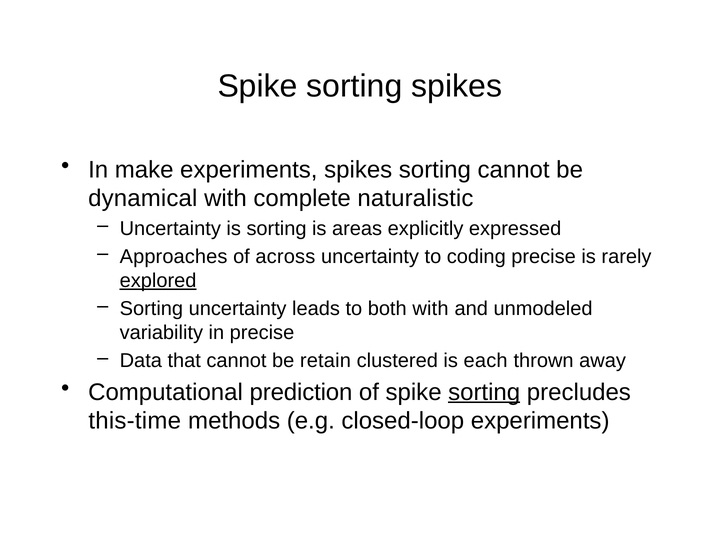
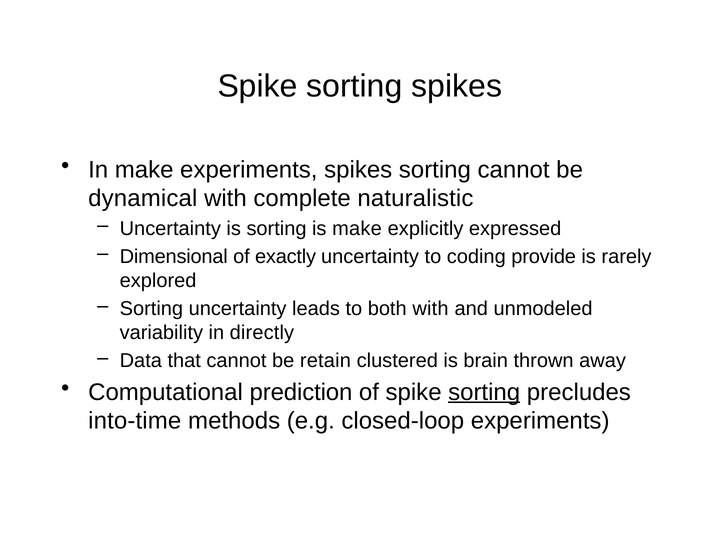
is areas: areas -> make (357, 229)
Approaches: Approaches -> Dimensional (174, 257)
across: across -> exactly (286, 257)
coding precise: precise -> provide (544, 257)
explored underline: present -> none (158, 281)
in precise: precise -> directly (262, 333)
each: each -> brain (486, 361)
this-time: this-time -> into-time (135, 421)
